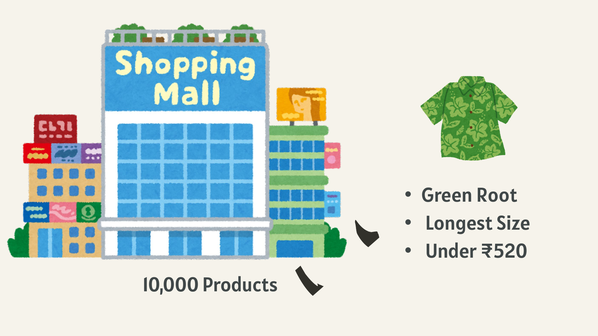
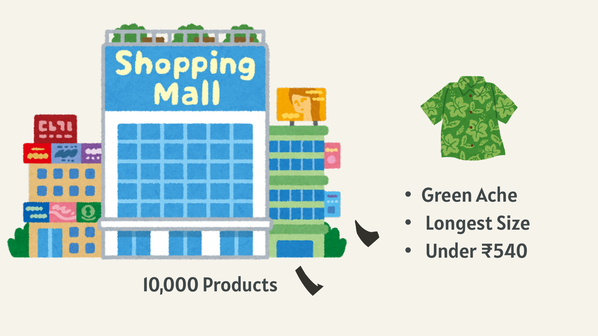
Root: Root -> Ache (497, 196)
₹520: ₹520 -> ₹540 (504, 252)
